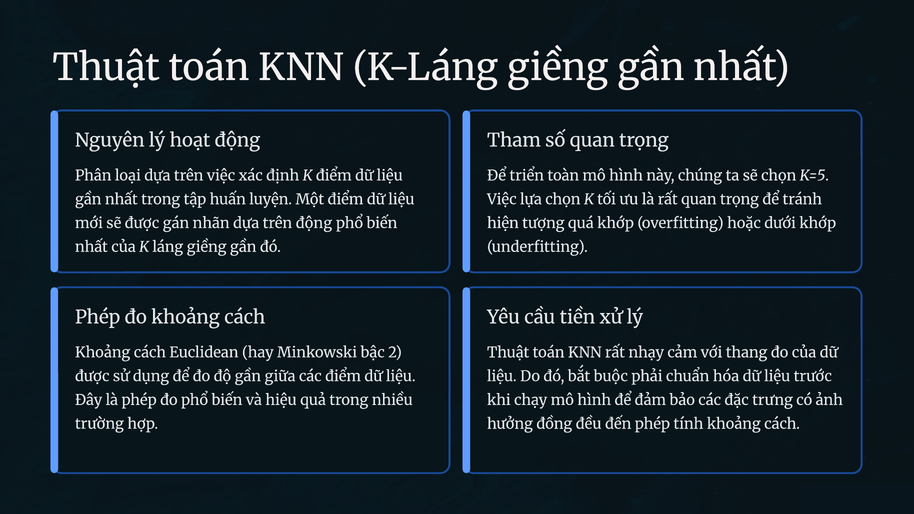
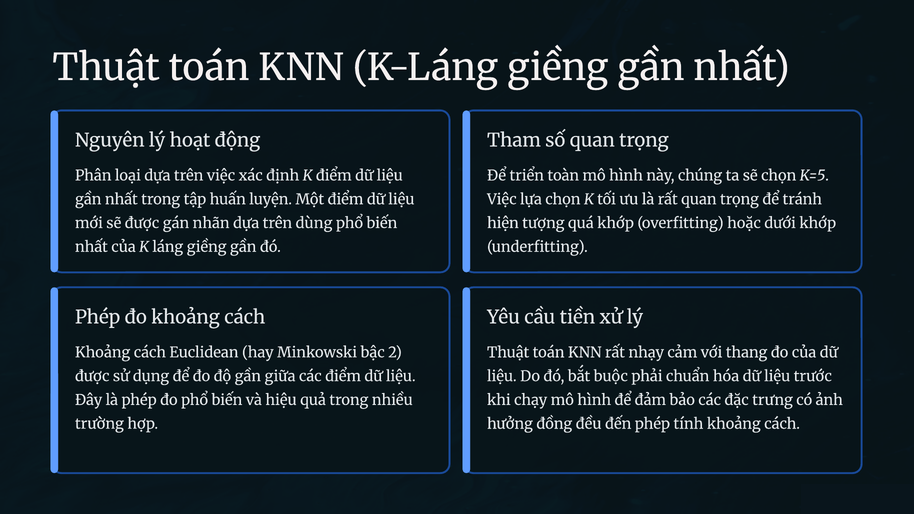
trên động: động -> dùng (314, 223)
